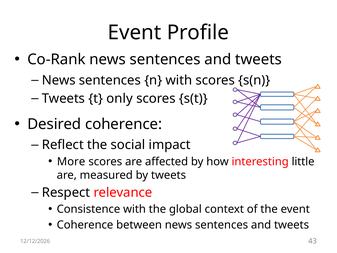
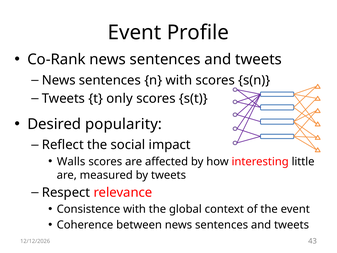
Desired coherence: coherence -> popularity (124, 124)
More: More -> Walls (71, 161)
